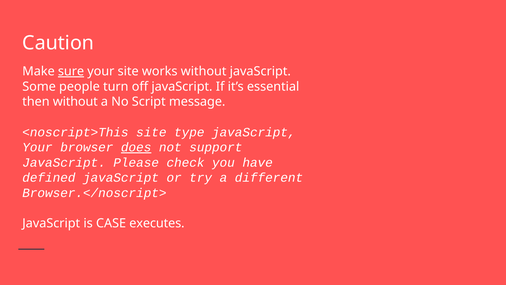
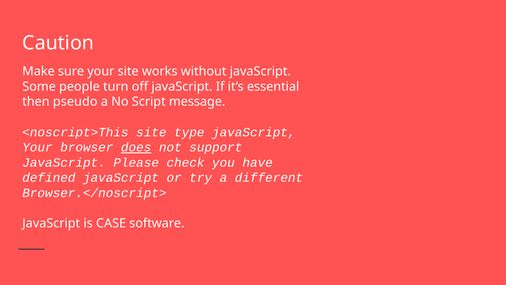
sure underline: present -> none (71, 71)
then without: without -> pseudo (75, 102)
executes: executes -> software (157, 223)
